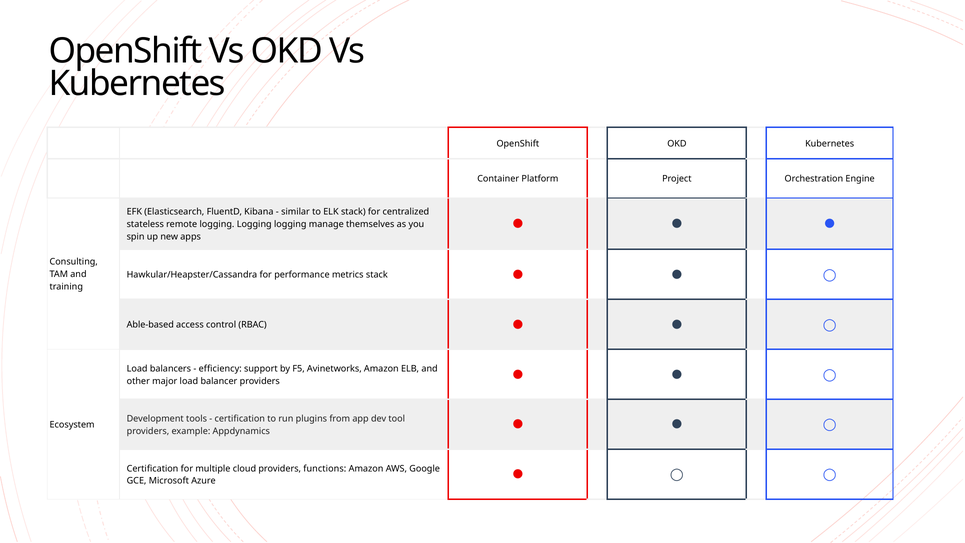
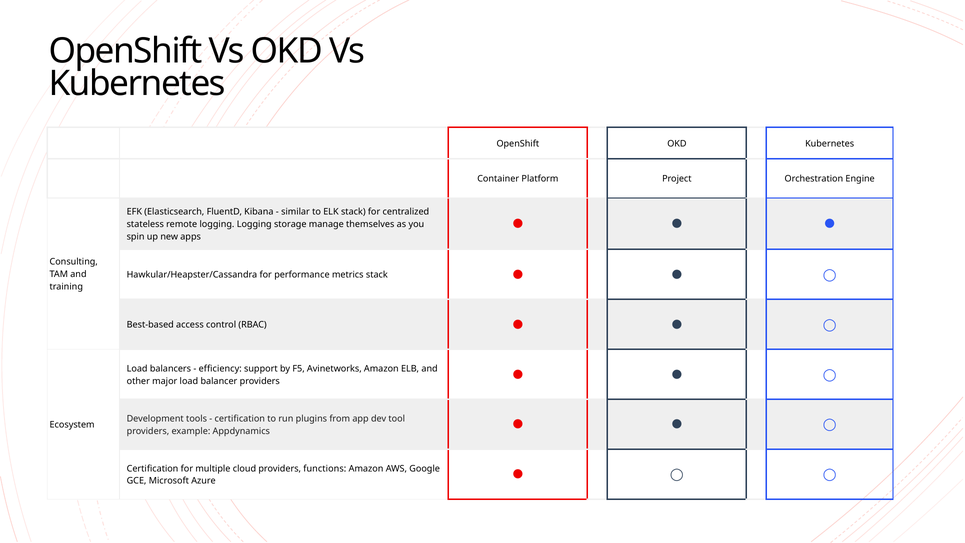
logging Logging logging: logging -> storage (290, 224)
Able-based: Able-based -> Best-based (150, 325)
